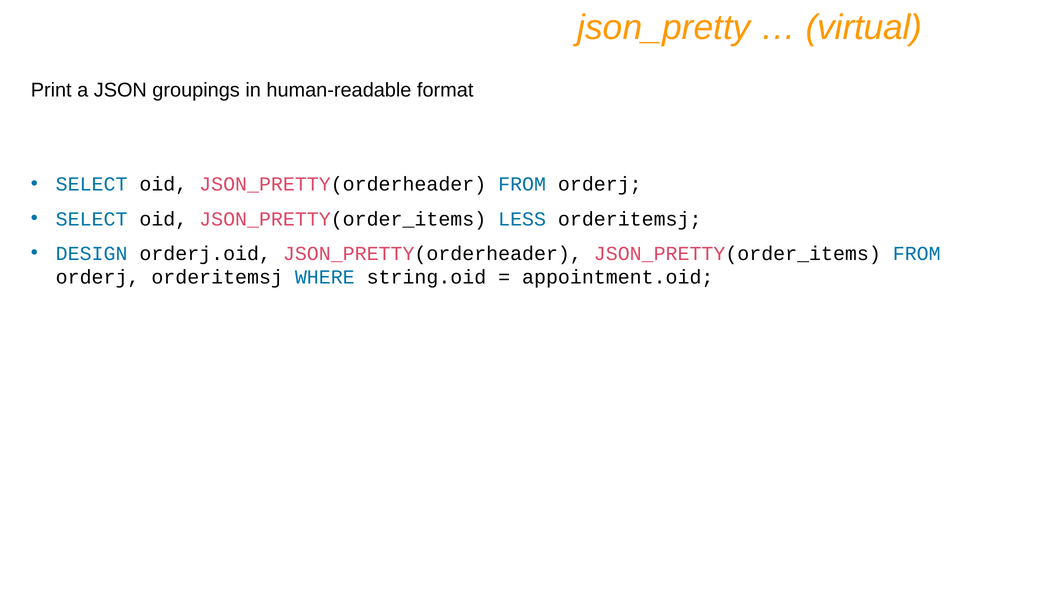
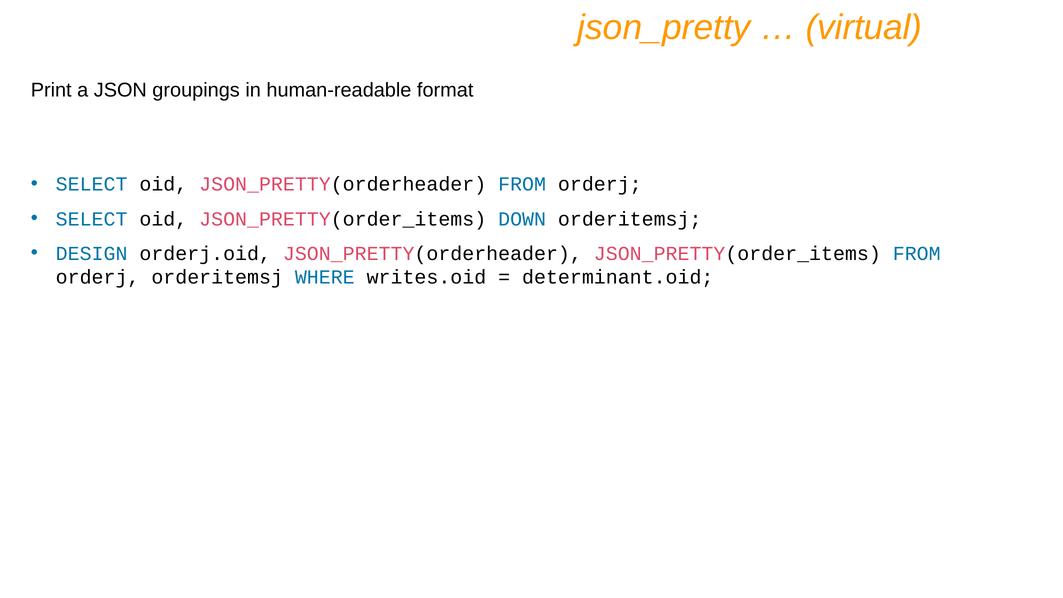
LESS: LESS -> DOWN (522, 219)
string.oid: string.oid -> writes.oid (426, 277)
appointment.oid: appointment.oid -> determinant.oid (618, 277)
